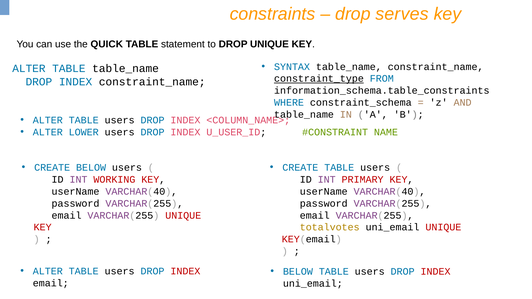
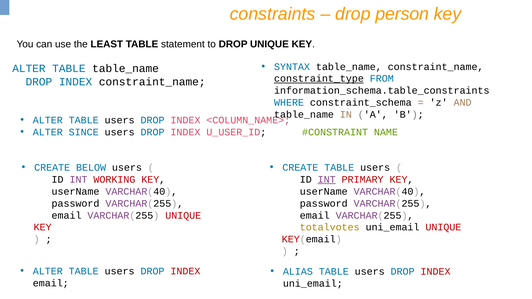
serves: serves -> person (402, 14)
QUICK: QUICK -> LEAST (107, 44)
LOWER: LOWER -> SINCE (84, 132)
INT underline: none -> present (327, 180)
BELOW: BELOW -> ALIAS (298, 272)
